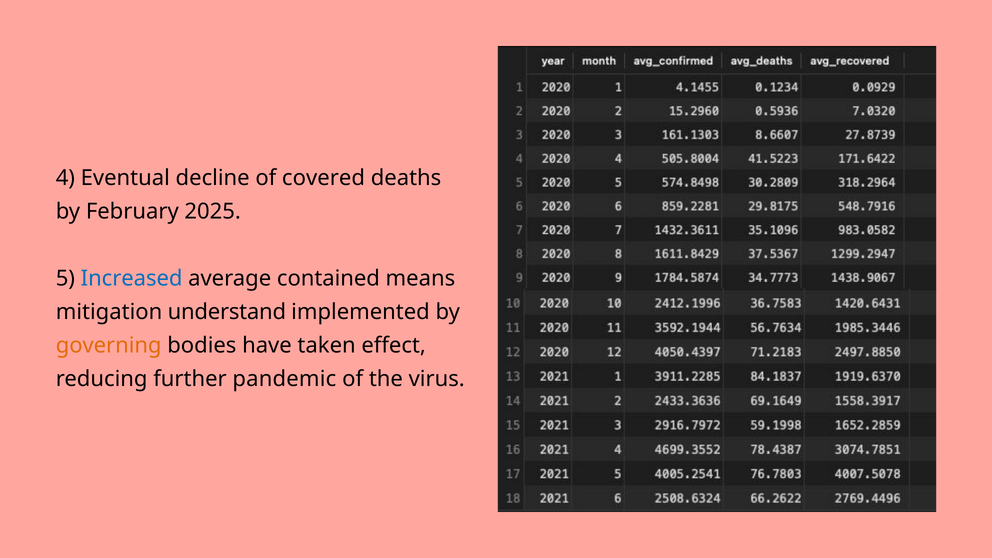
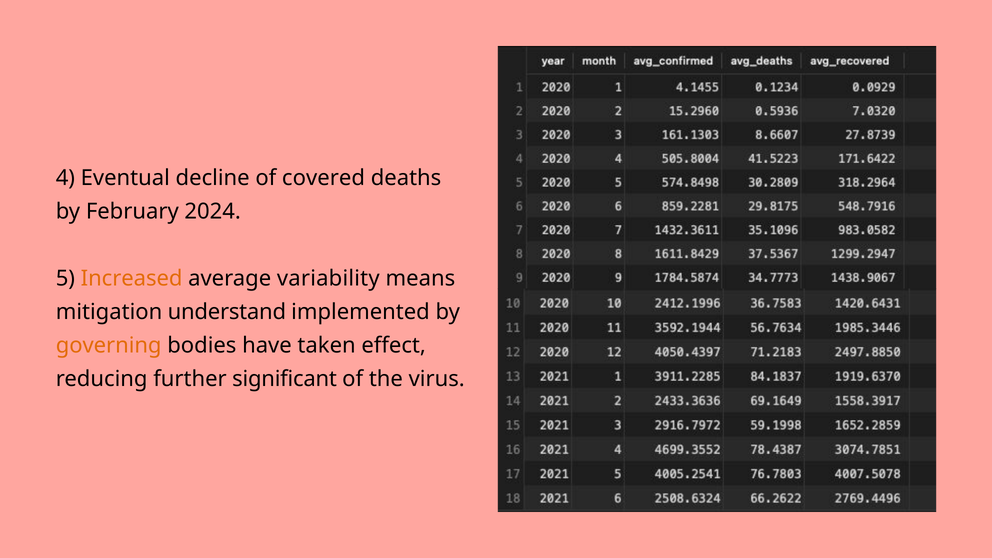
2025: 2025 -> 2024 (213, 211)
Increased colour: blue -> orange (132, 278)
contained: contained -> variability (328, 278)
pandemic: pandemic -> significant (285, 379)
